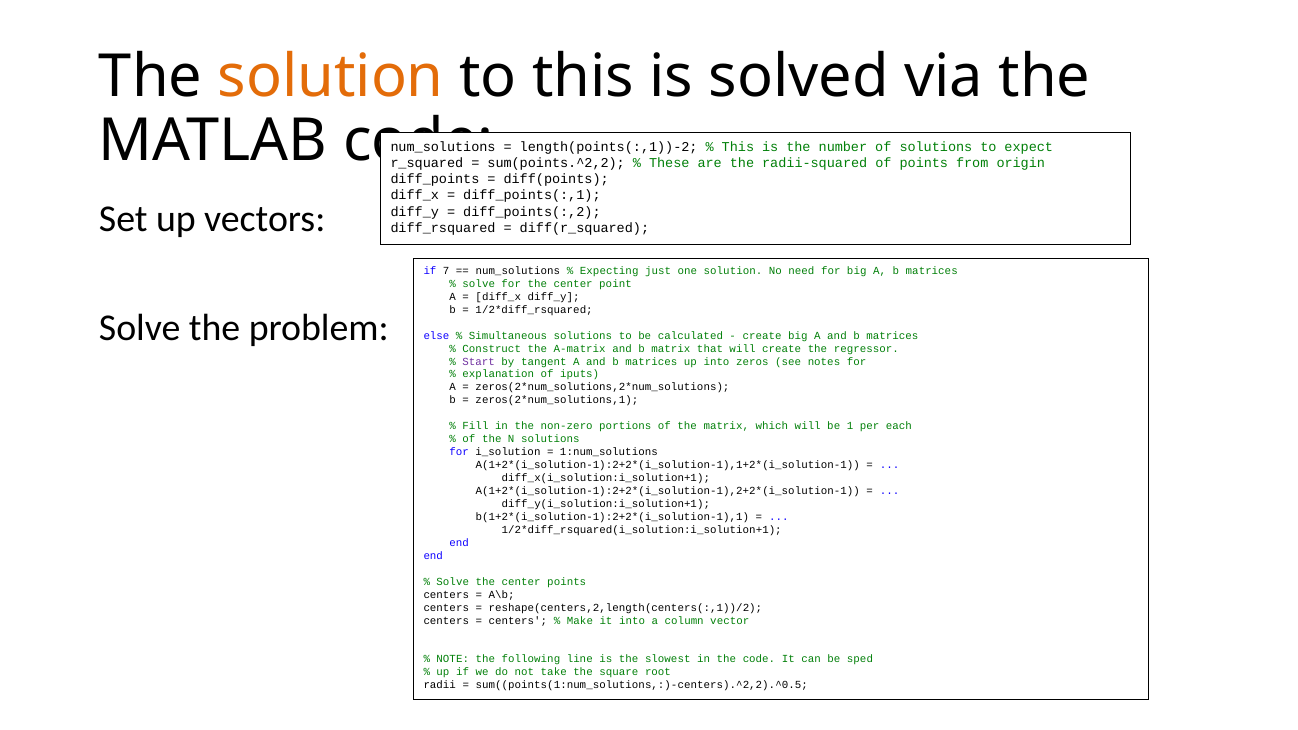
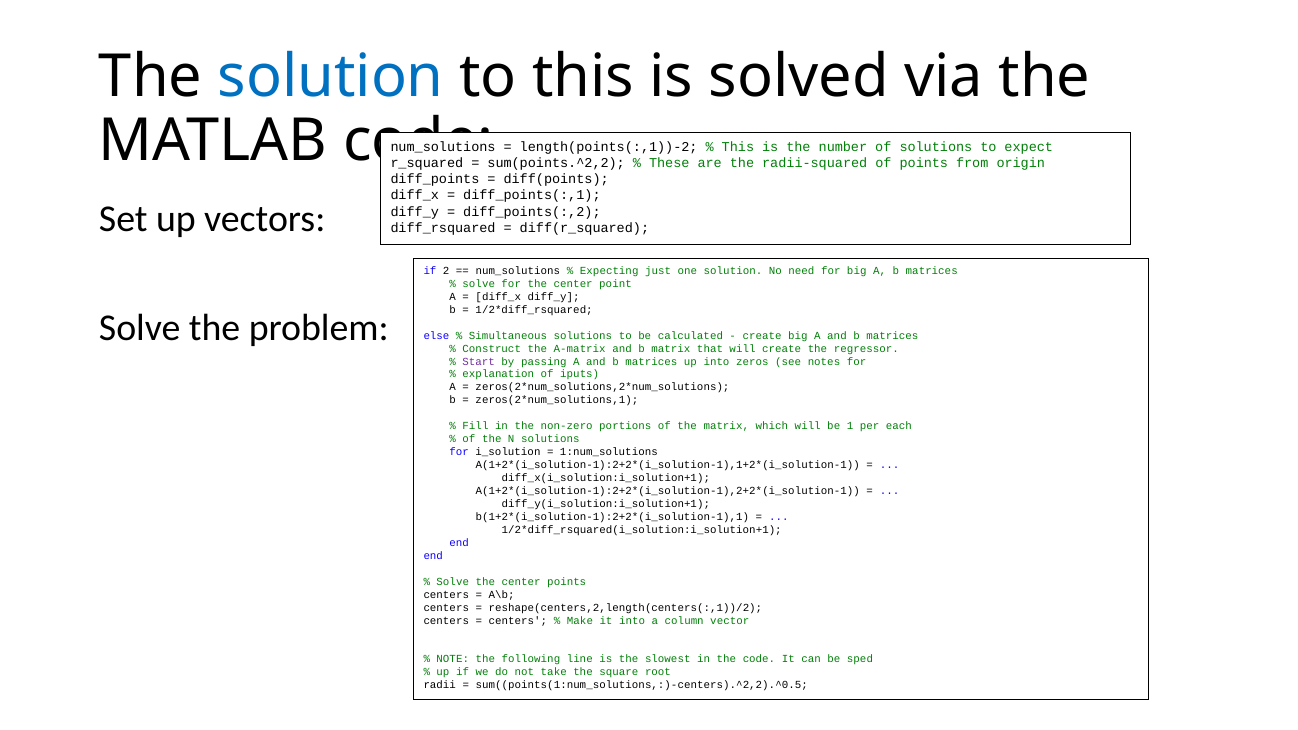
solution colour: orange -> blue (331, 77)
7: 7 -> 2 (446, 271)
tangent: tangent -> passing (544, 362)
